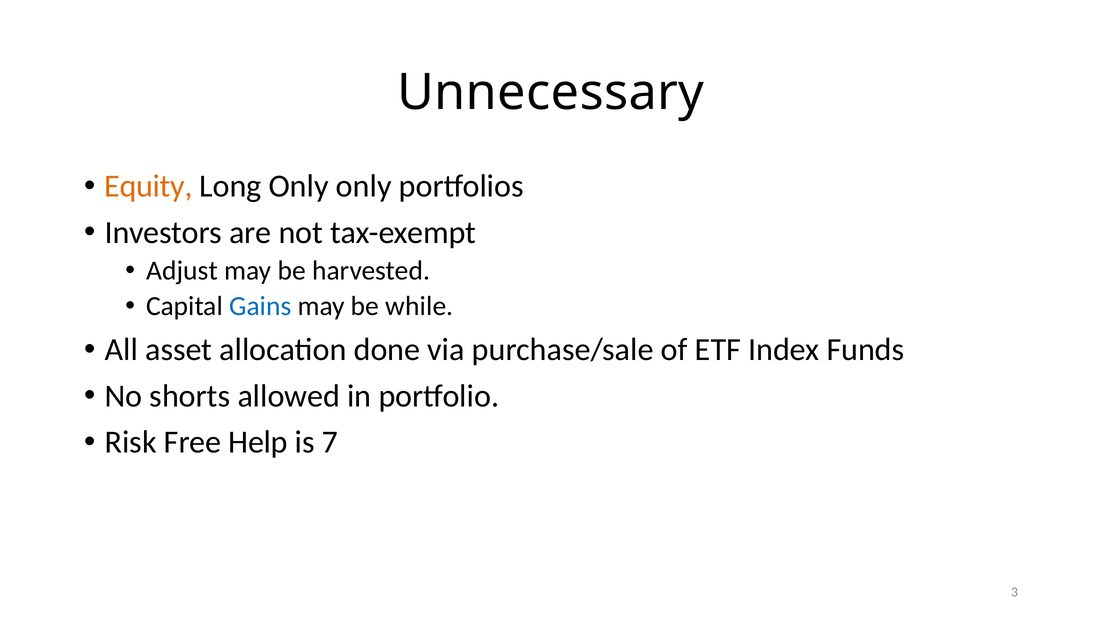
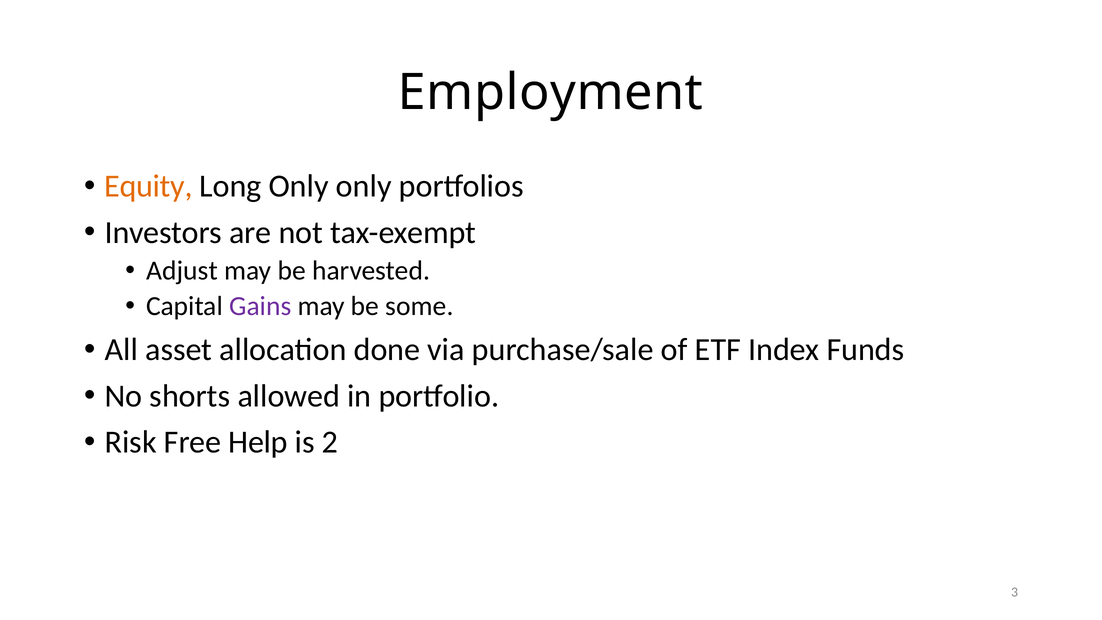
Unnecessary: Unnecessary -> Employment (551, 93)
Gains colour: blue -> purple (260, 306)
while: while -> some (419, 306)
7: 7 -> 2 (330, 442)
